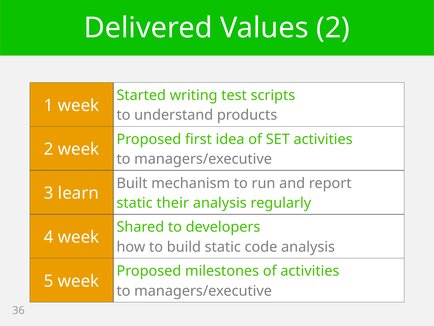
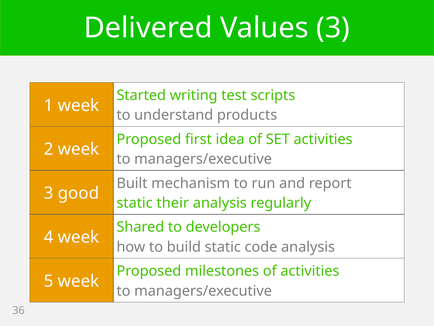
Values 2: 2 -> 3 (333, 28)
learn: learn -> good (79, 193)
